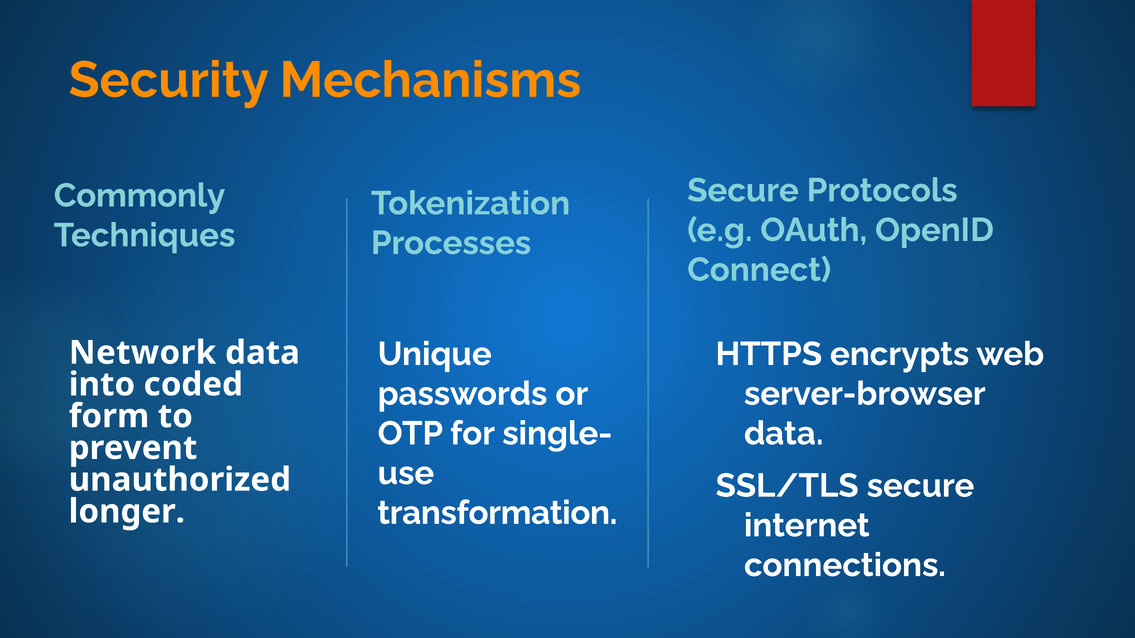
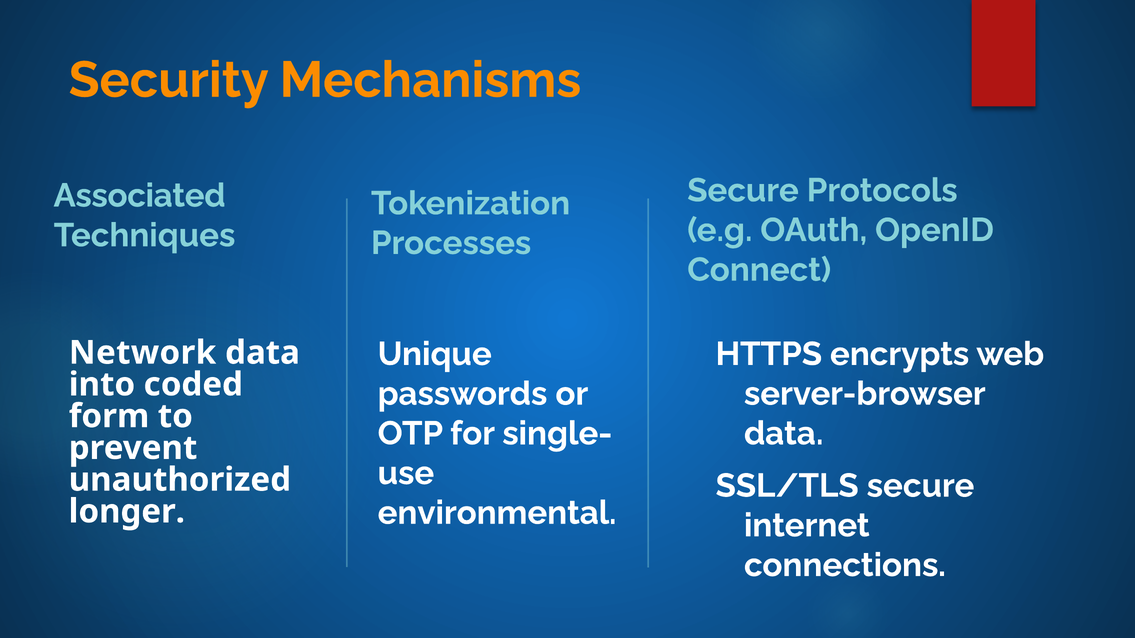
Commonly: Commonly -> Associated (140, 196)
transformation: transformation -> environmental (497, 513)
